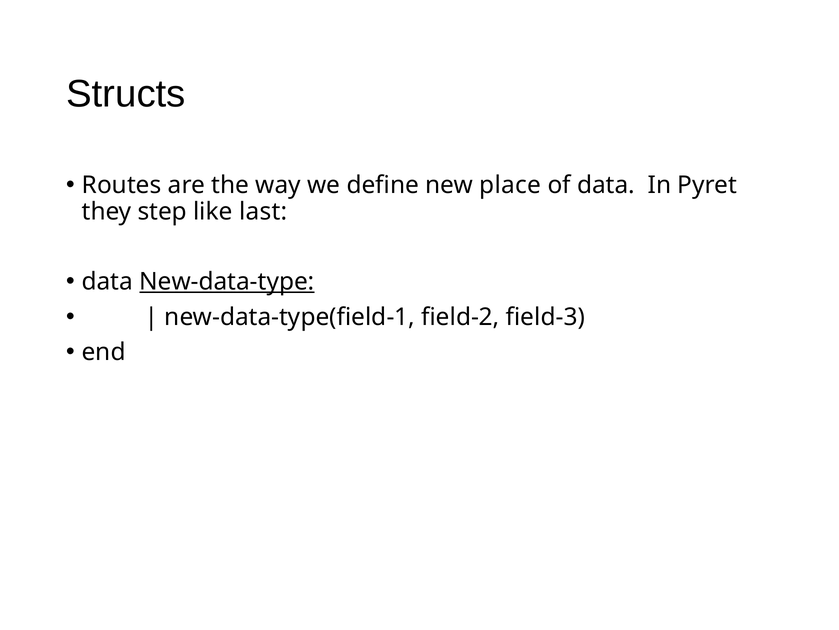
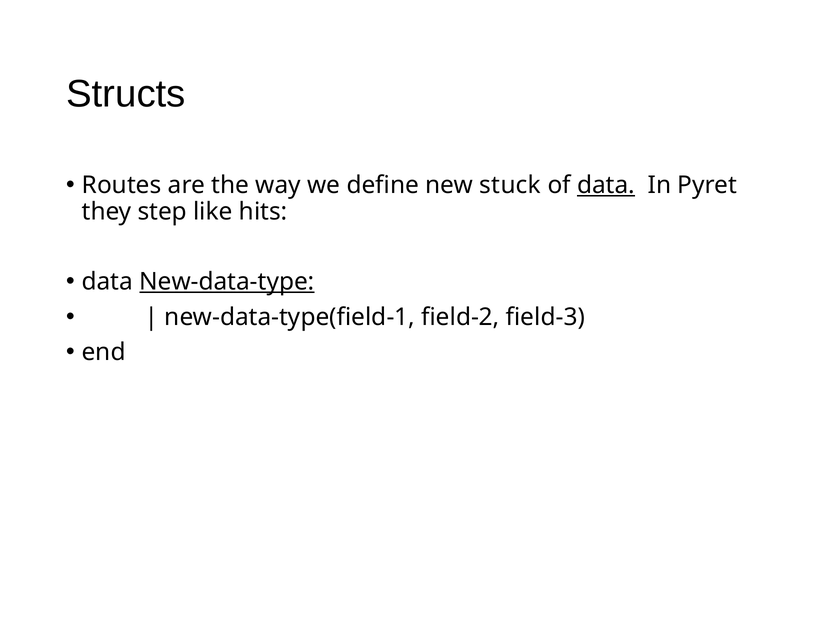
place: place -> stuck (510, 185)
data underline: none -> present (606, 185)
last: last -> hits (263, 211)
